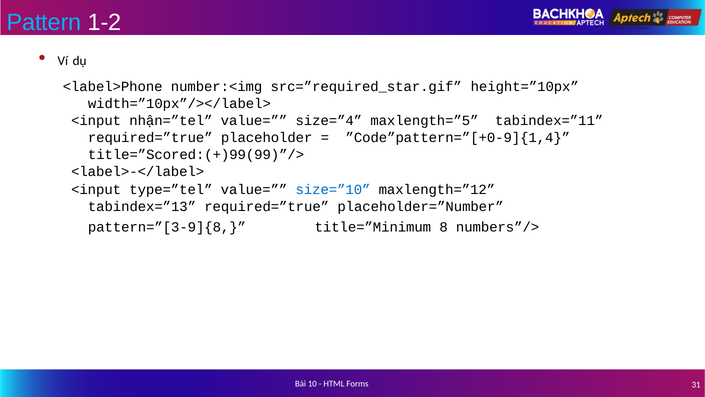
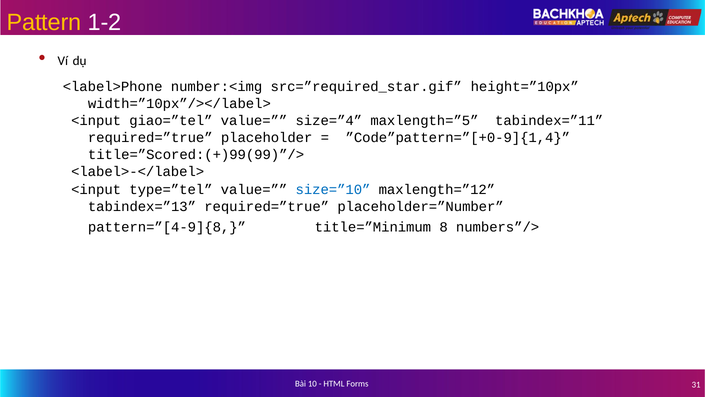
Pattern colour: light blue -> yellow (44, 22)
nhận=”tel: nhận=”tel -> giao=”tel (171, 121)
pattern=”[3-9]{8: pattern=”[3-9]{8 -> pattern=”[4-9]{8 (167, 227)
